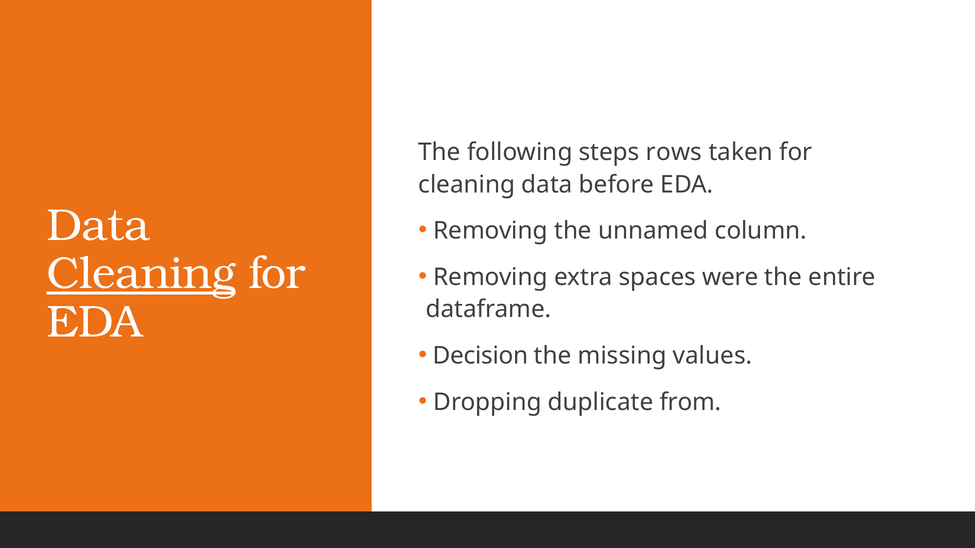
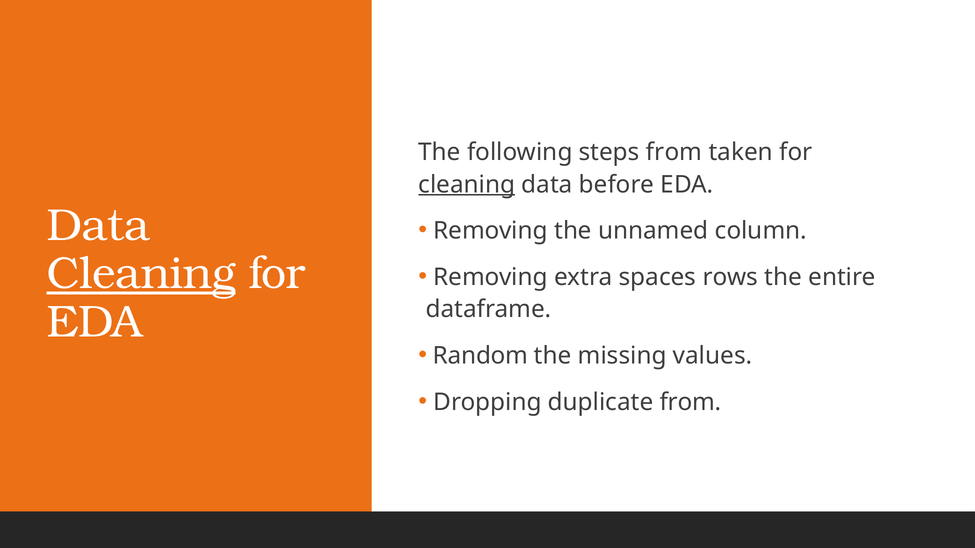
steps rows: rows -> from (674, 152)
cleaning underline: none -> present (467, 185)
were: were -> rows (730, 277)
Decision: Decision -> Random (481, 356)
